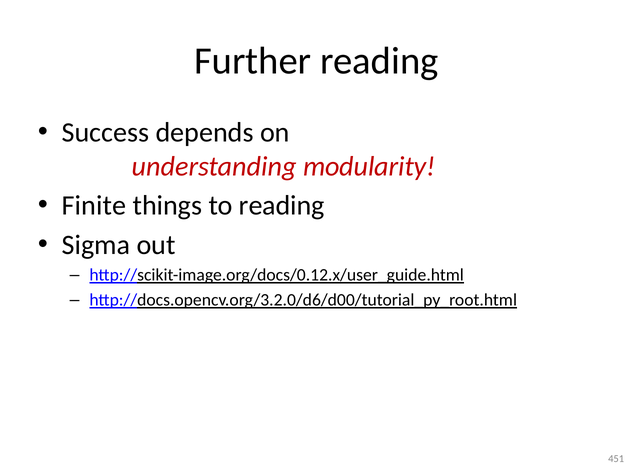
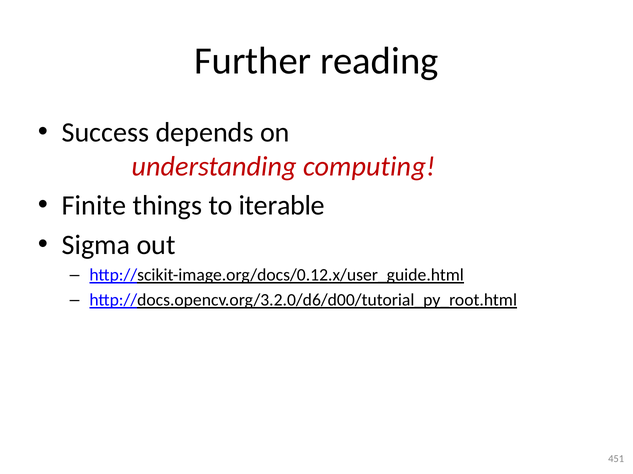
modularity: modularity -> computing (369, 167)
to reading: reading -> iterable (282, 206)
